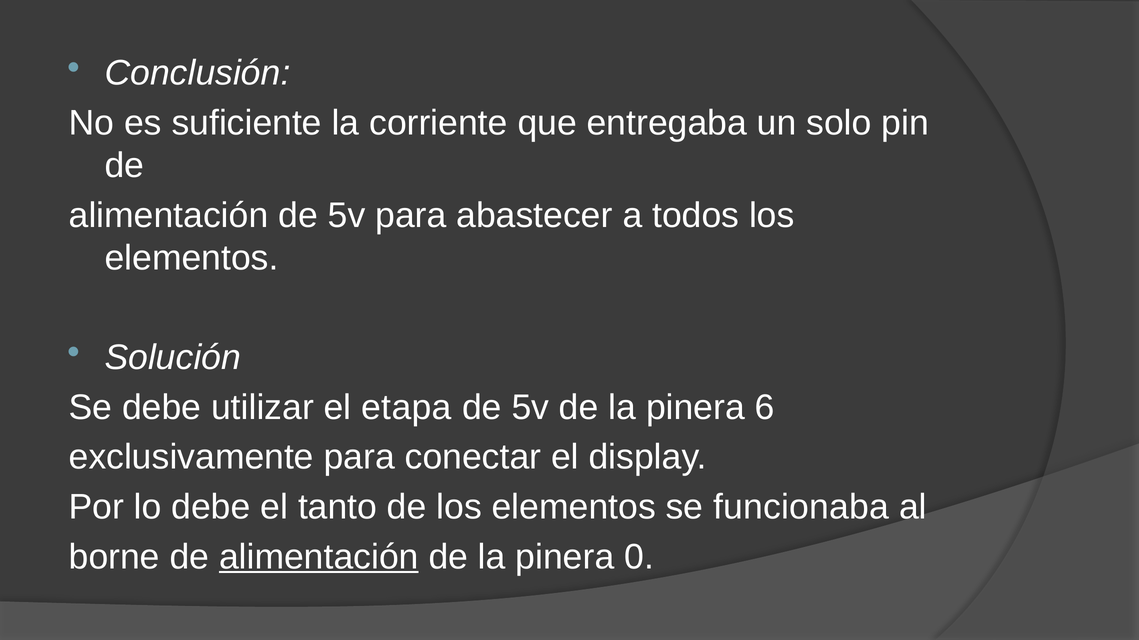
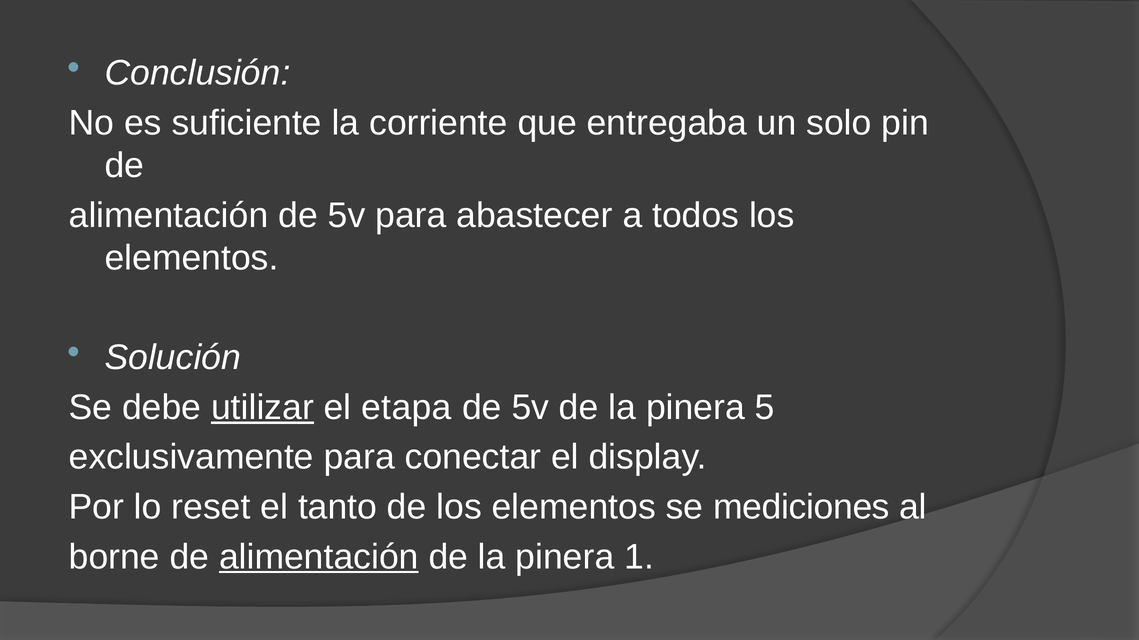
utilizar underline: none -> present (262, 408)
6: 6 -> 5 (765, 408)
lo debe: debe -> reset (211, 508)
funcionaba: funcionaba -> mediciones (801, 508)
0: 0 -> 1 (639, 557)
